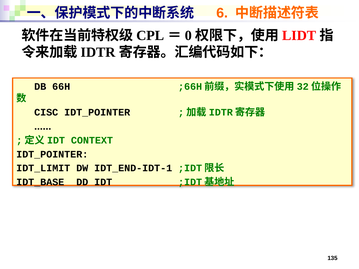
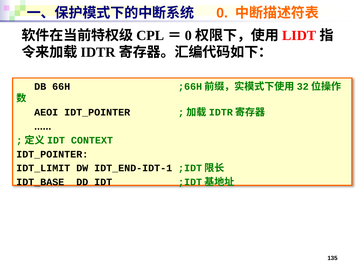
6: 6 -> 0 (222, 13)
CISC: CISC -> AEOI (46, 112)
